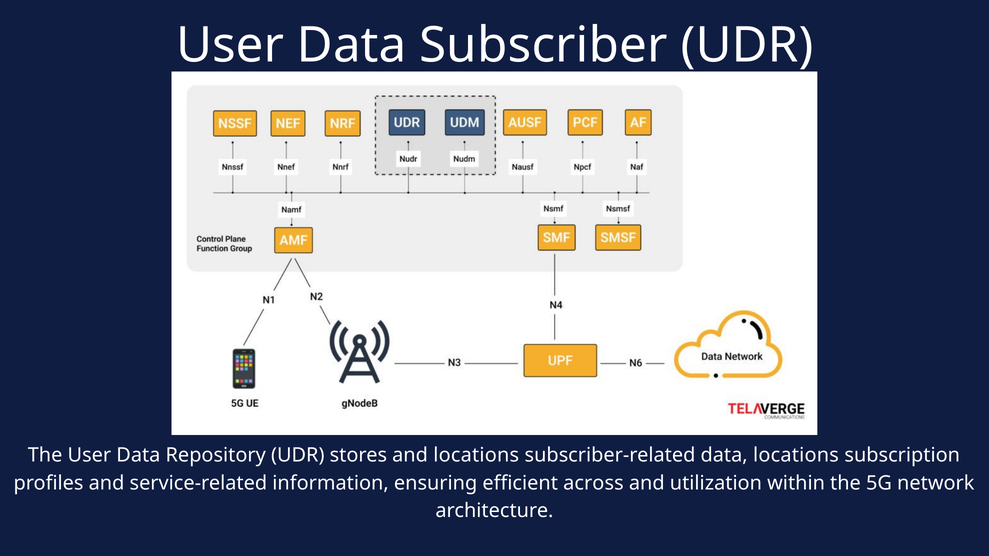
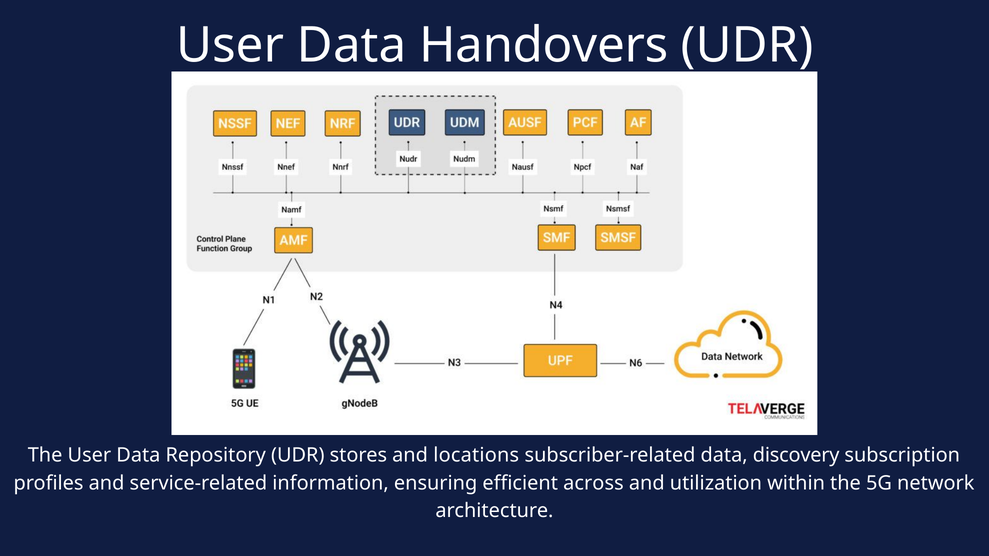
Subscriber: Subscriber -> Handovers (544, 45)
data locations: locations -> discovery (796, 455)
